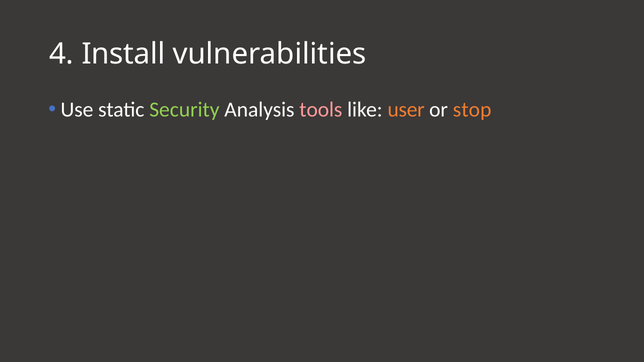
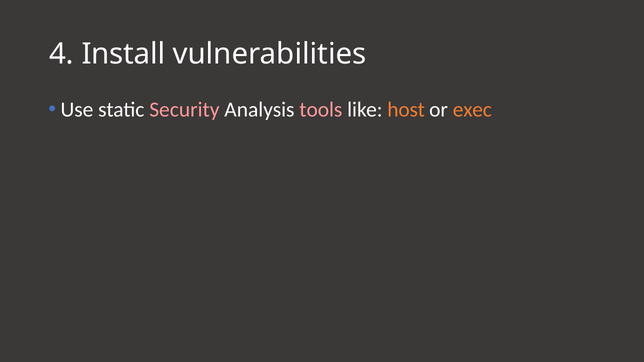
Security colour: light green -> pink (184, 110)
user: user -> host (406, 110)
stop: stop -> exec (472, 110)
